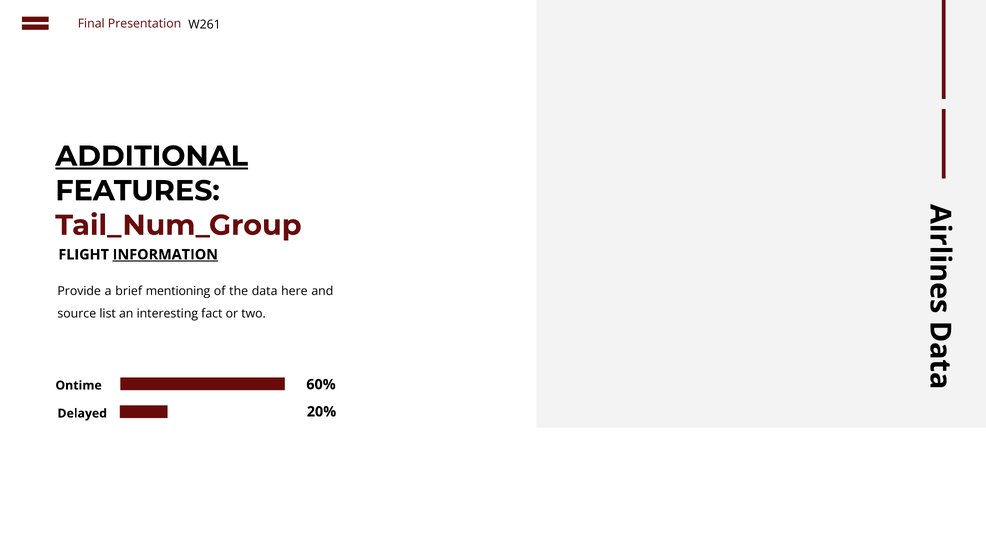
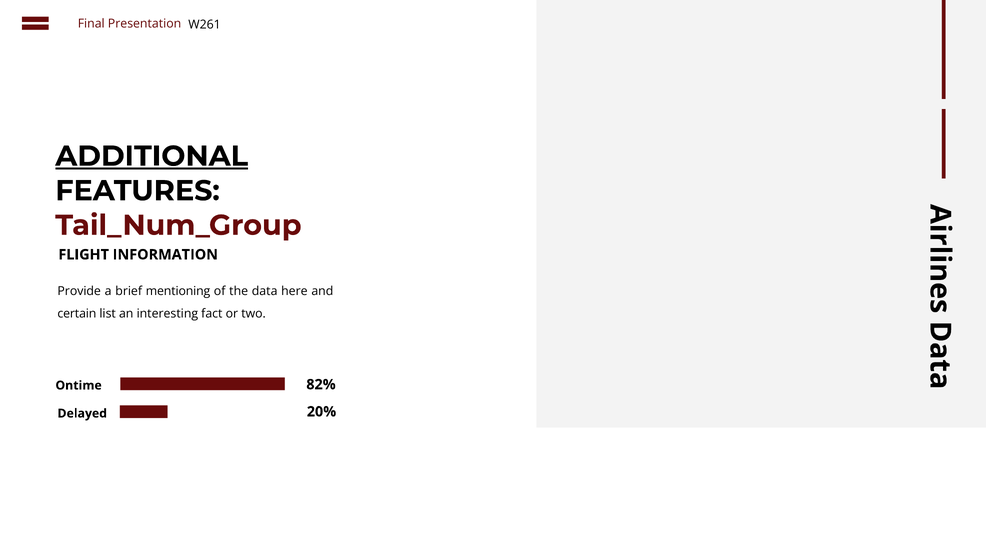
INFORMATION underline: present -> none (165, 254)
source: source -> certain (77, 313)
60%: 60% -> 82% (321, 384)
